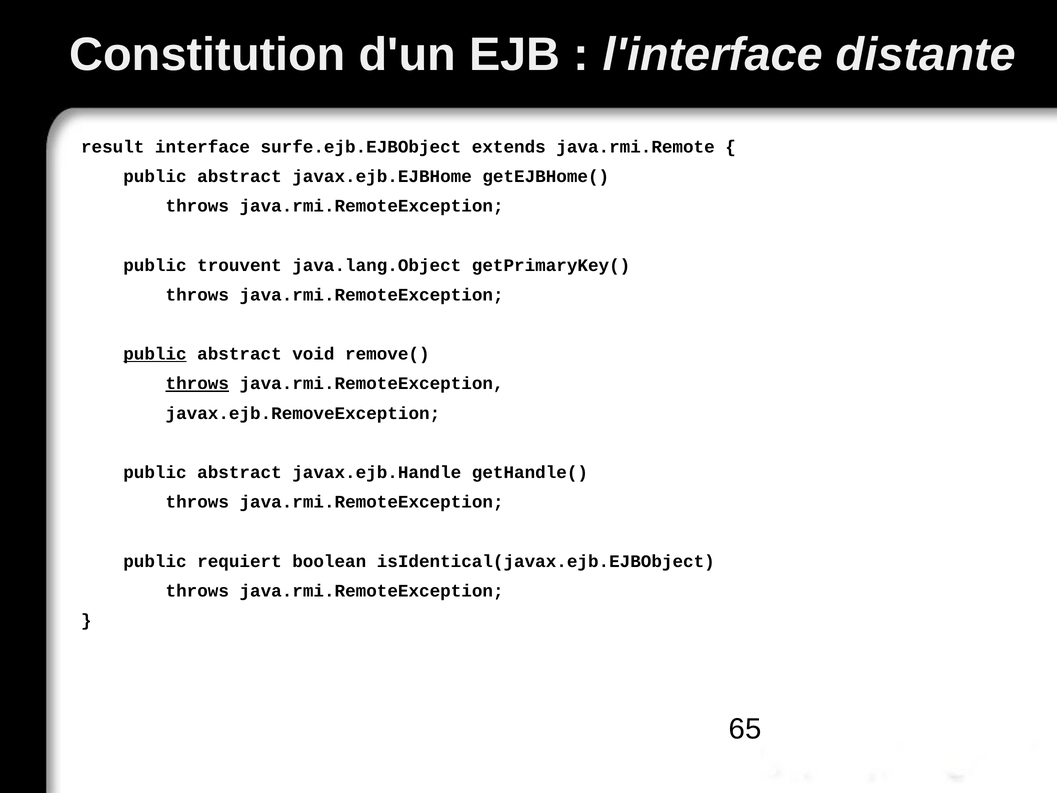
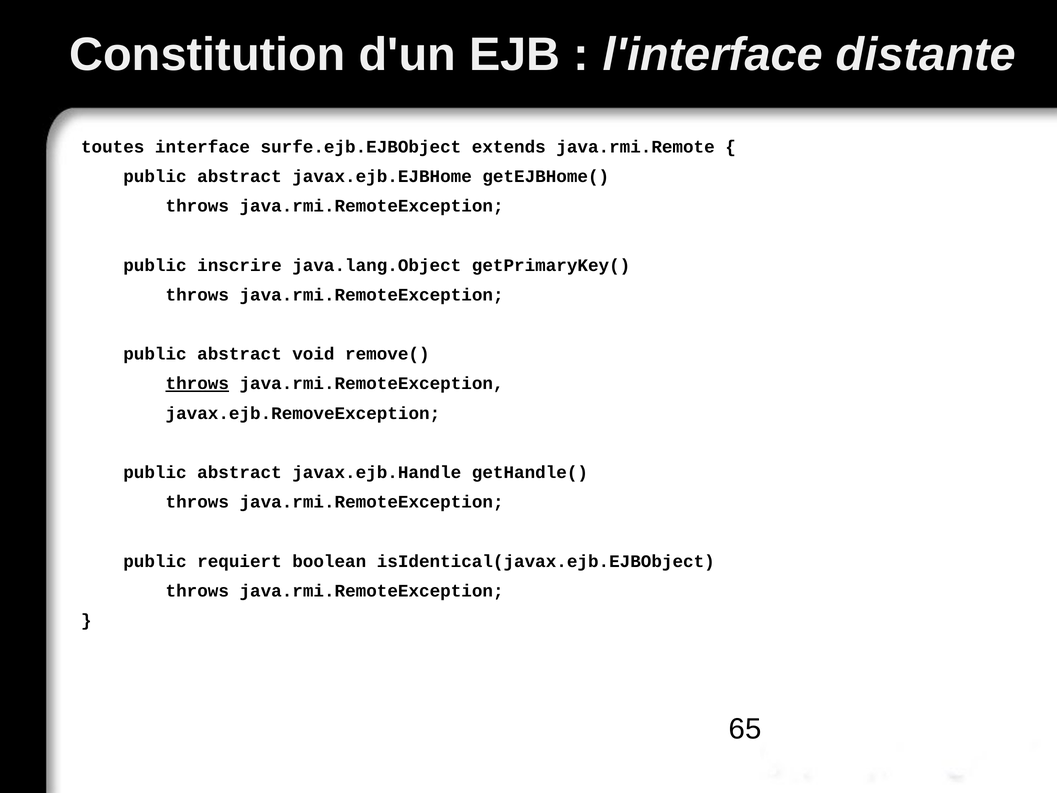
result: result -> toutes (113, 147)
trouvent: trouvent -> inscrire (239, 265)
public underline: present -> none (155, 354)
